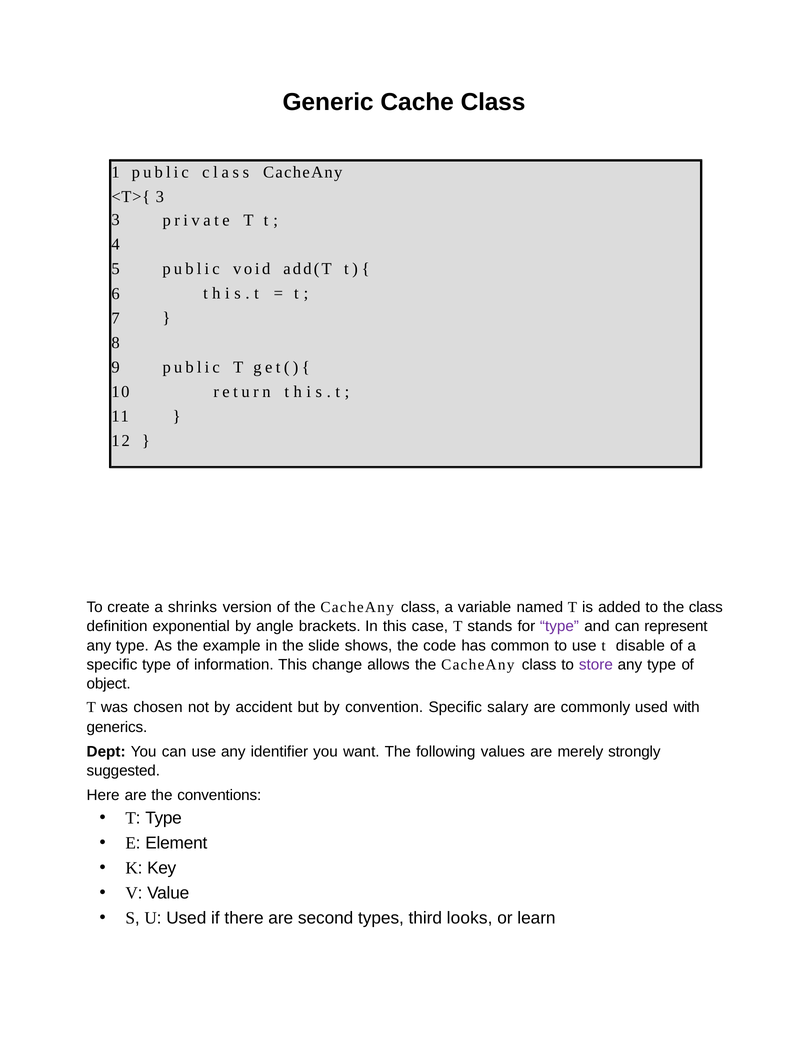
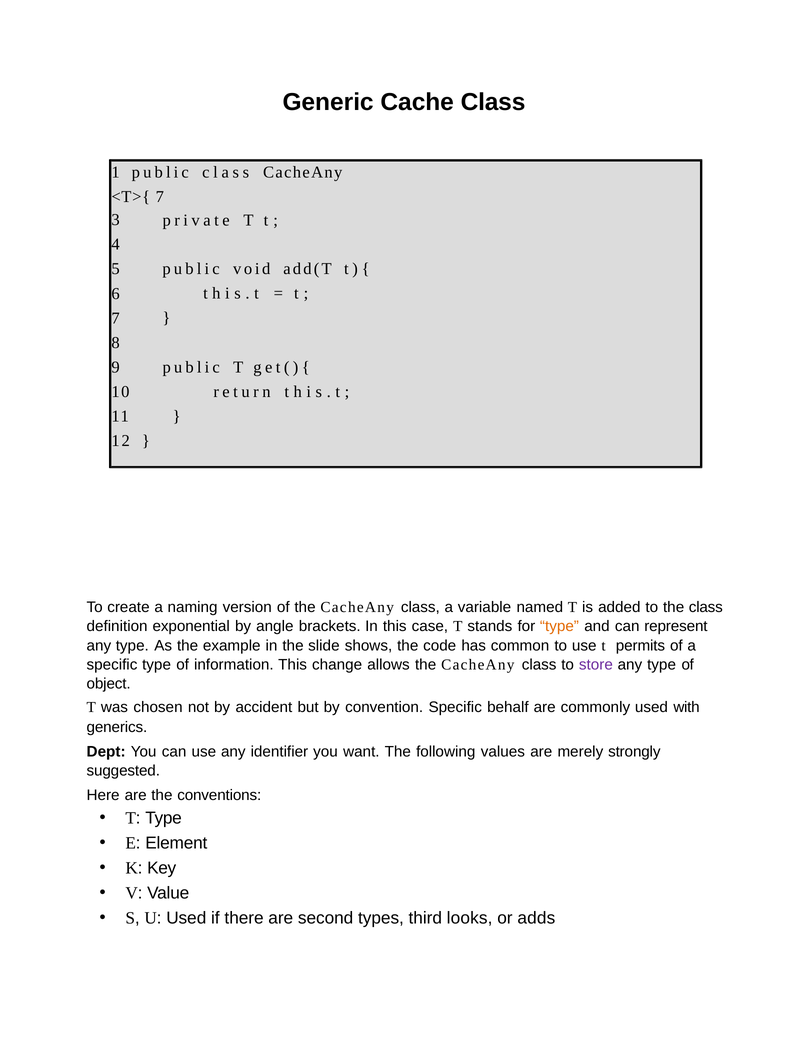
<T>{ 3: 3 -> 7 (160, 197)
shrinks: shrinks -> naming (193, 607)
type colour: purple -> orange (559, 627)
disable: disable -> permits (640, 646)
salary: salary -> behalf (508, 708)
learn: learn -> adds (536, 919)
